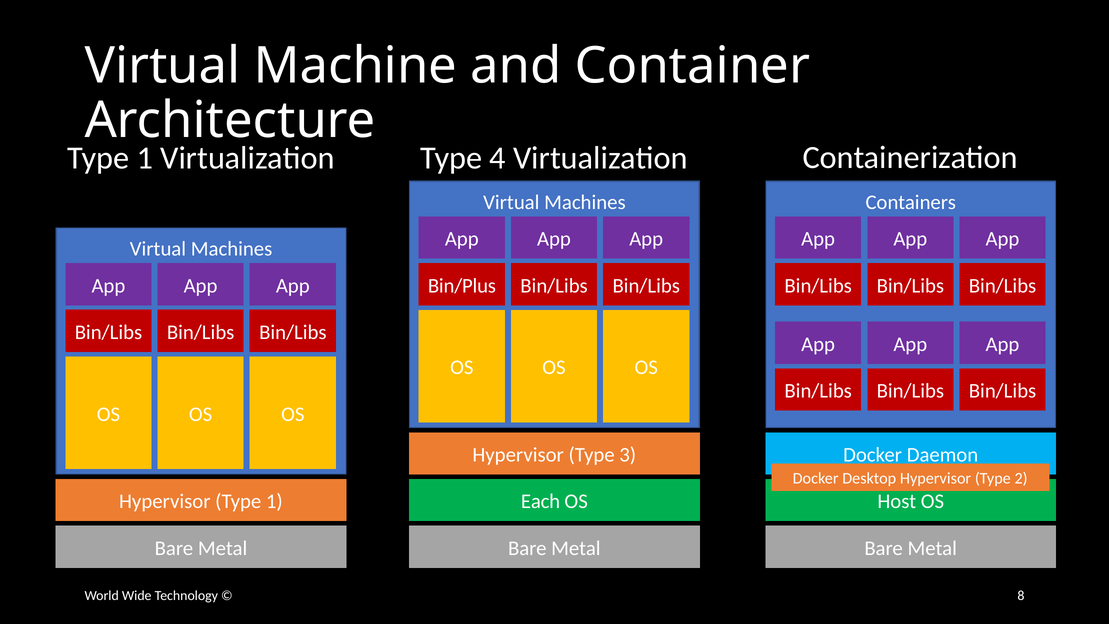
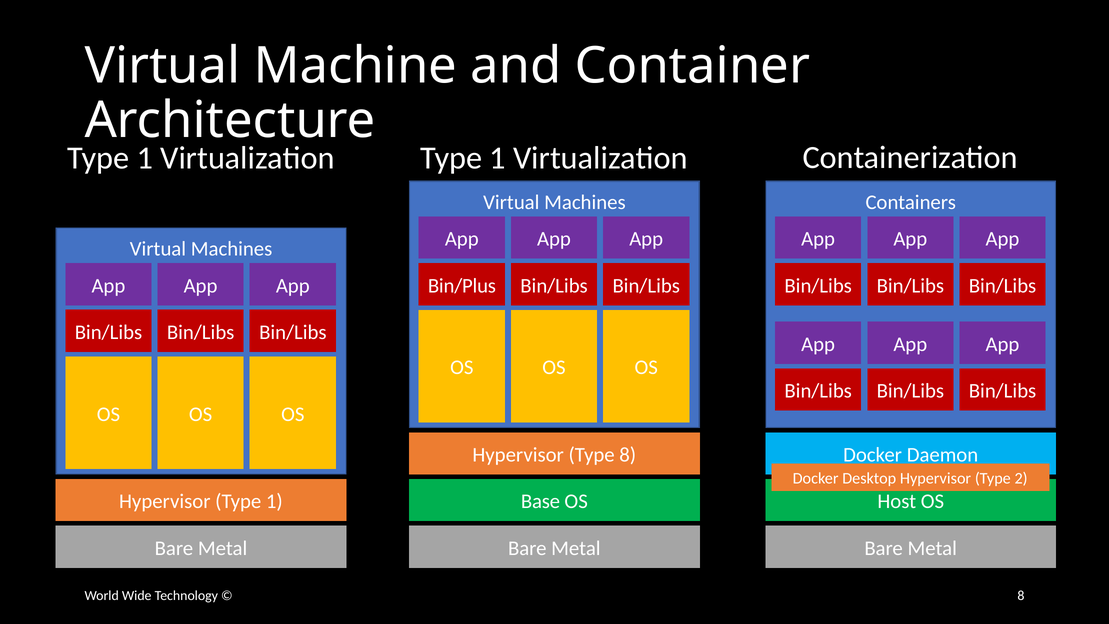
4: 4 -> 1 (498, 158)
Type 3: 3 -> 8 (628, 455)
Each: Each -> Base (541, 501)
